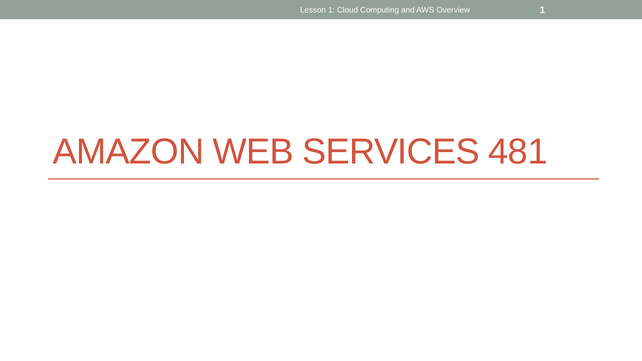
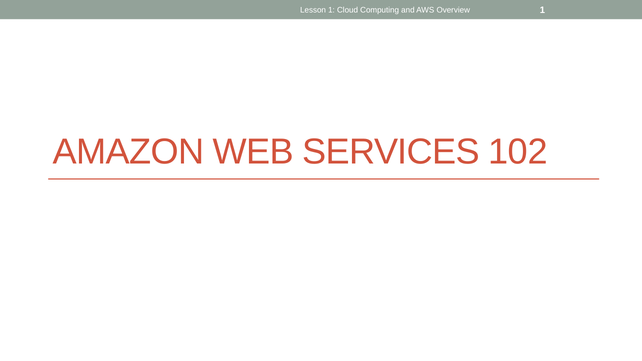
481: 481 -> 102 (518, 152)
